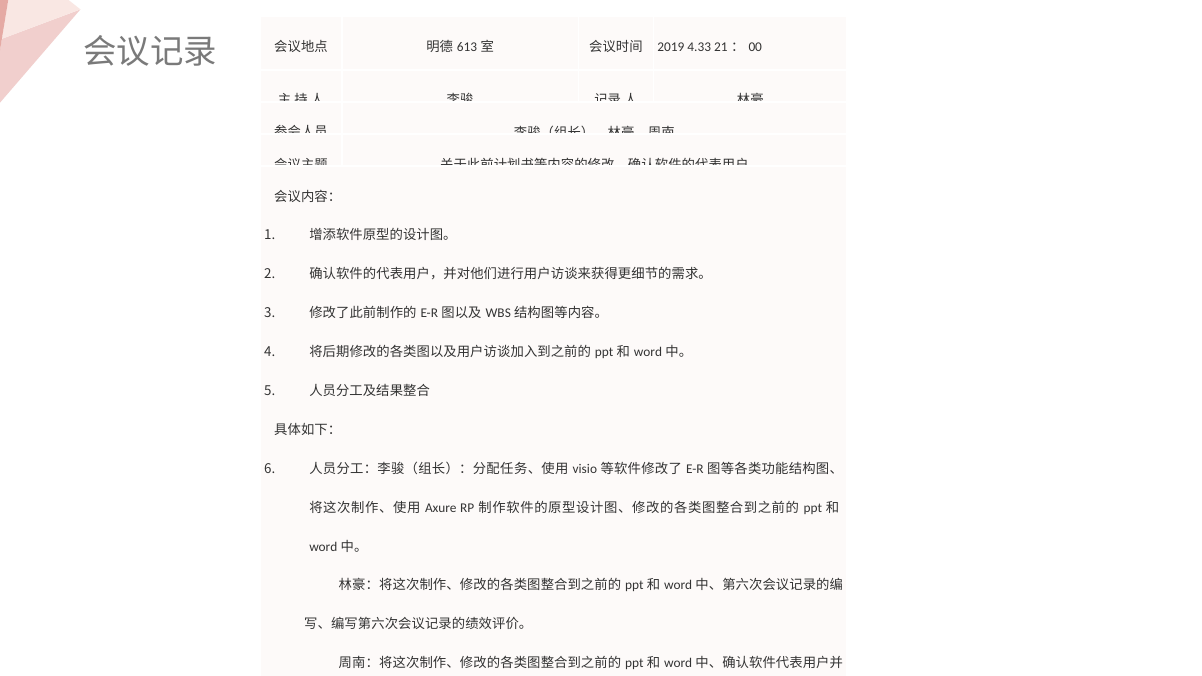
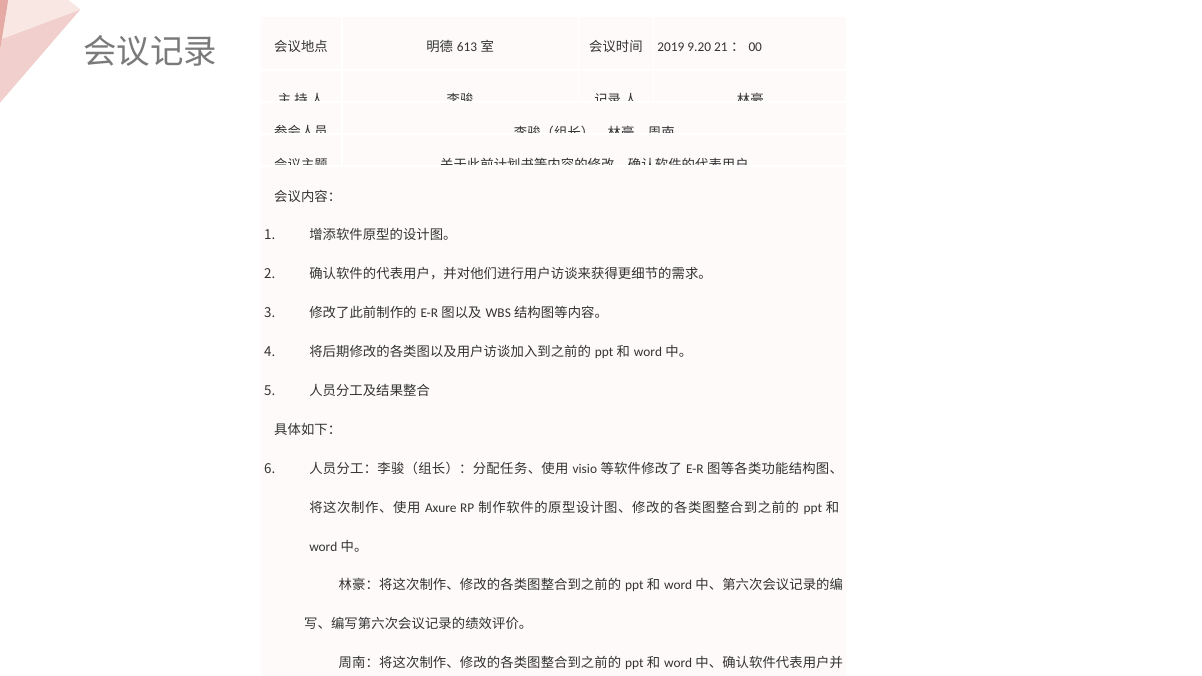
4.33: 4.33 -> 9.20 (699, 47)
